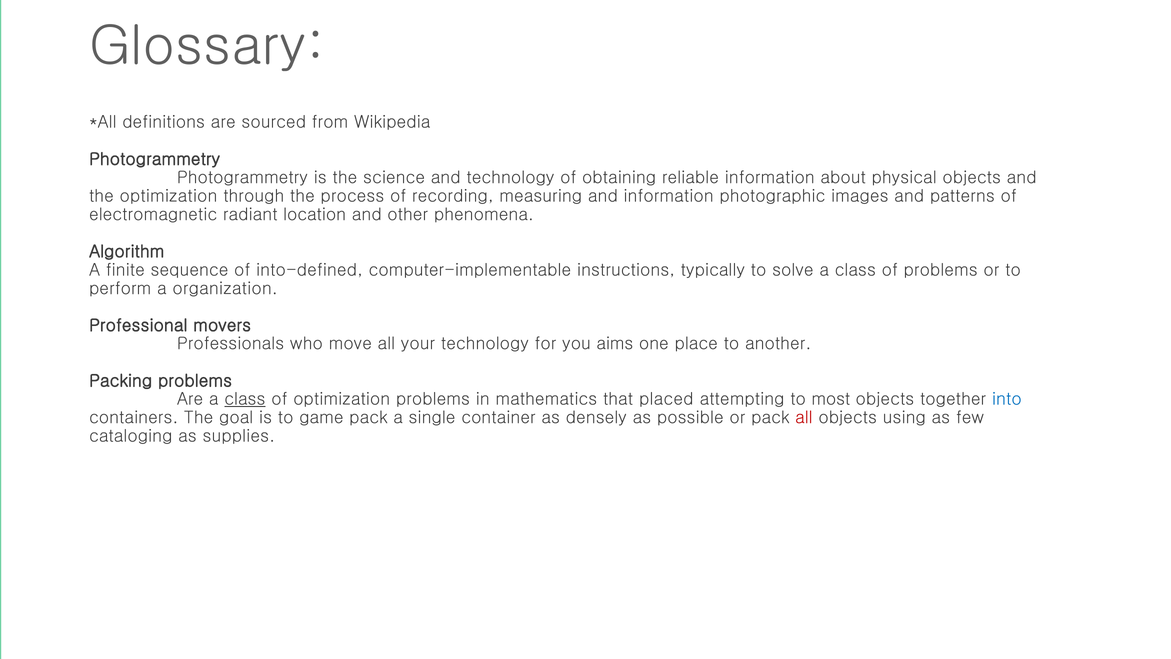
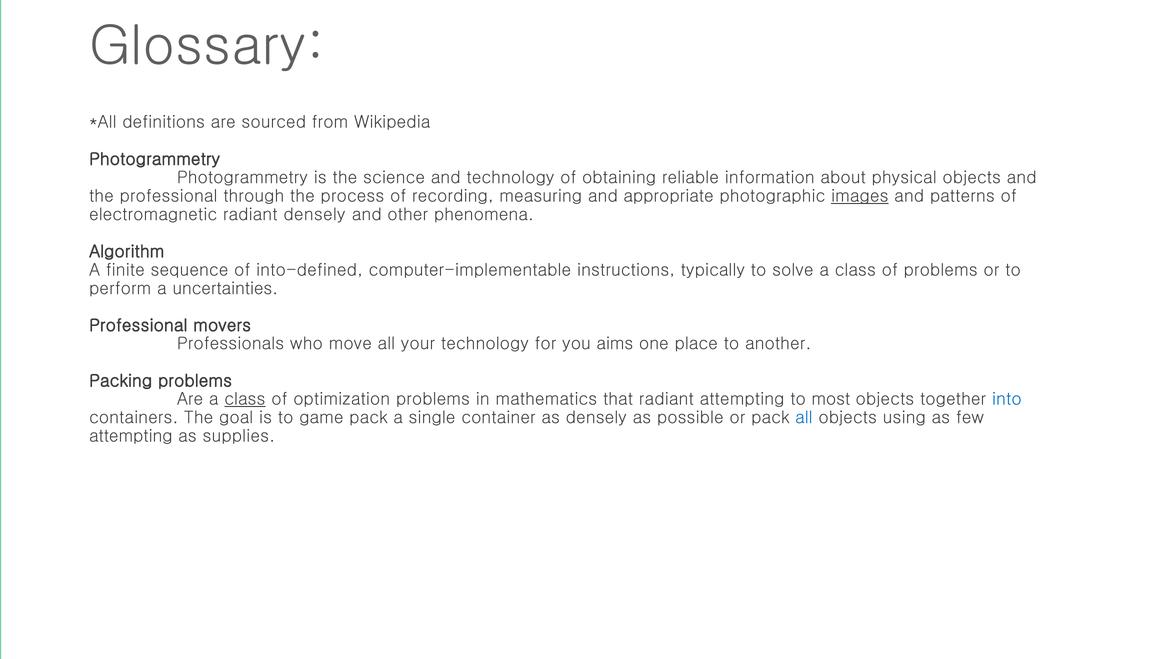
the optimization: optimization -> professional (169, 196)
and information: information -> appropriate (669, 196)
images underline: none -> present (860, 196)
radiant location: location -> densely (315, 214)
organization: organization -> uncertainties (225, 288)
that placed: placed -> radiant (666, 399)
all colour: red -> blue (804, 418)
cataloging: cataloging -> attempting (131, 436)
